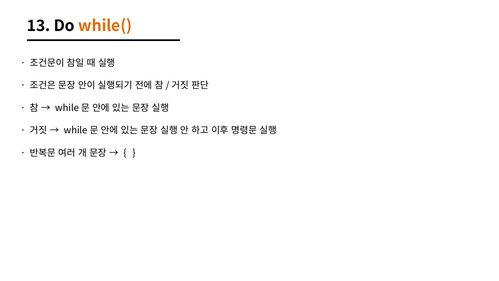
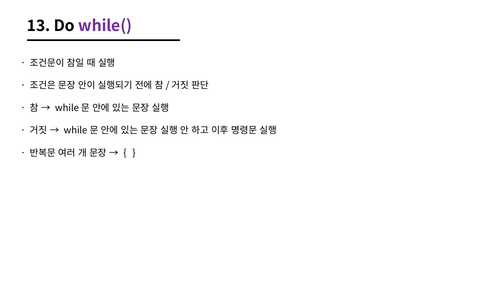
while( colour: orange -> purple (105, 26)
